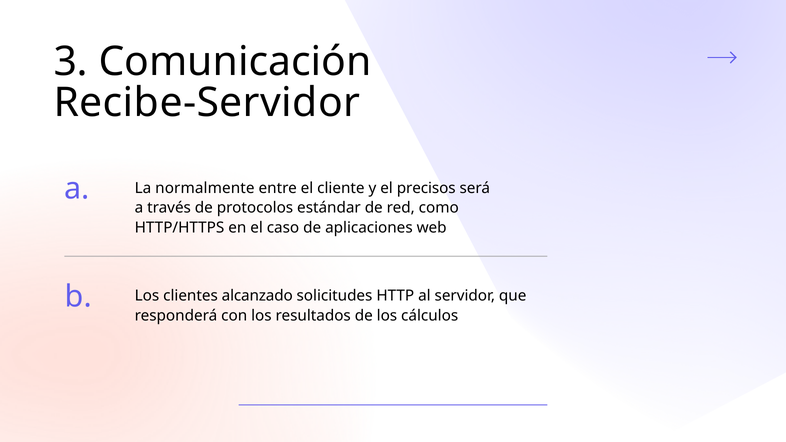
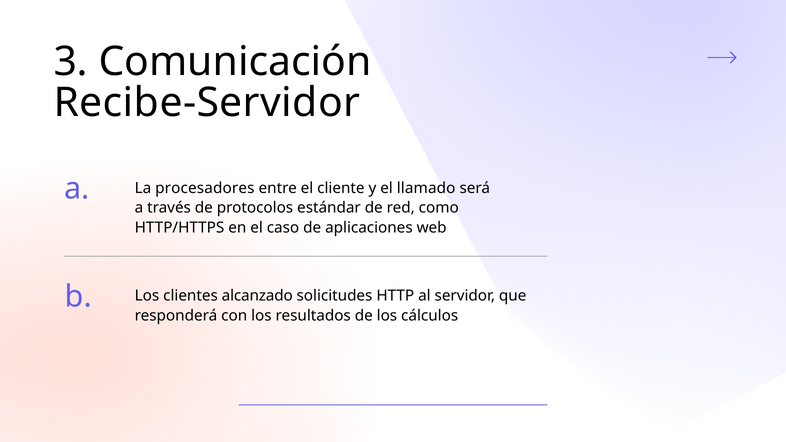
normalmente: normalmente -> procesadores (205, 188)
precisos: precisos -> llamado (426, 188)
